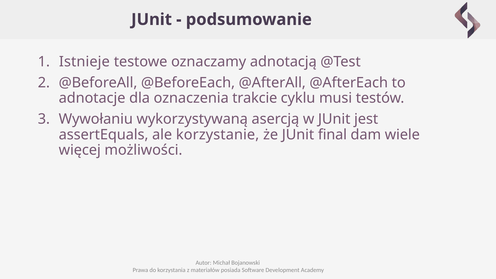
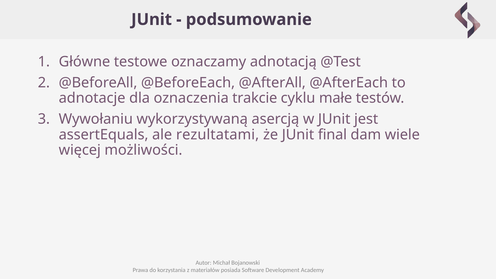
Istnieje: Istnieje -> Główne (84, 62)
musi: musi -> małe (336, 98)
korzystanie: korzystanie -> rezultatami (218, 135)
